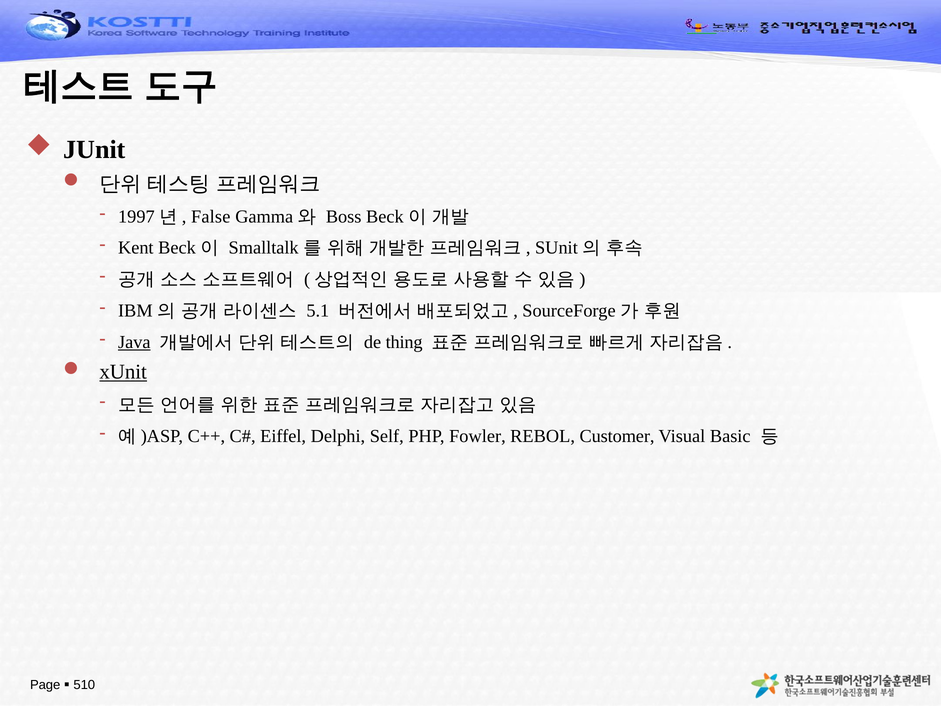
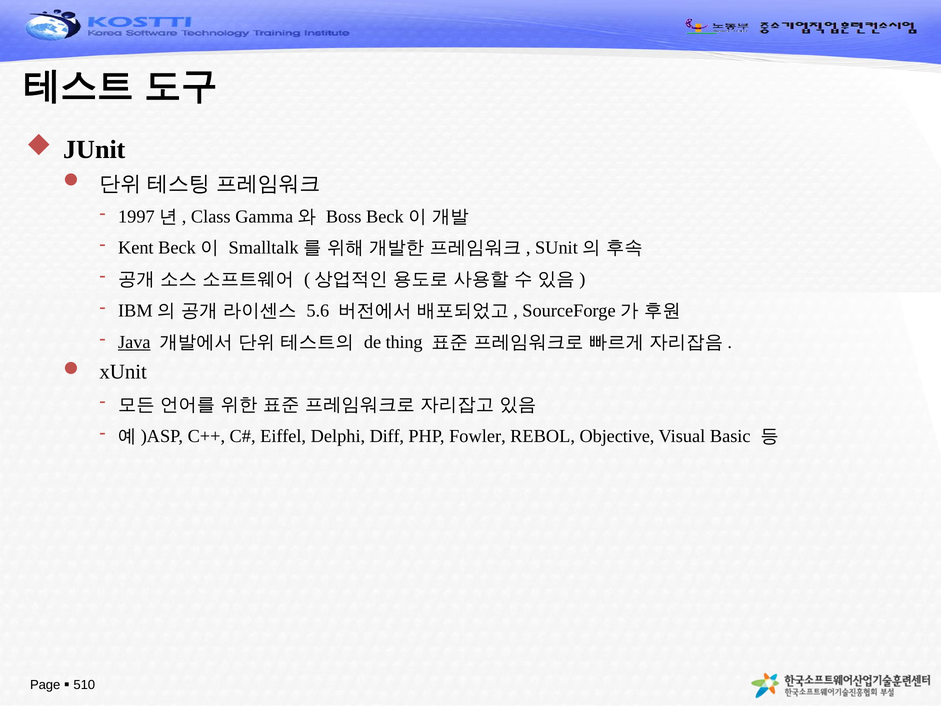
False: False -> Class (211, 216)
5.1: 5.1 -> 5.6 (318, 311)
xUnit underline: present -> none (123, 372)
Self: Self -> Diff (387, 436)
Customer: Customer -> Objective (617, 436)
